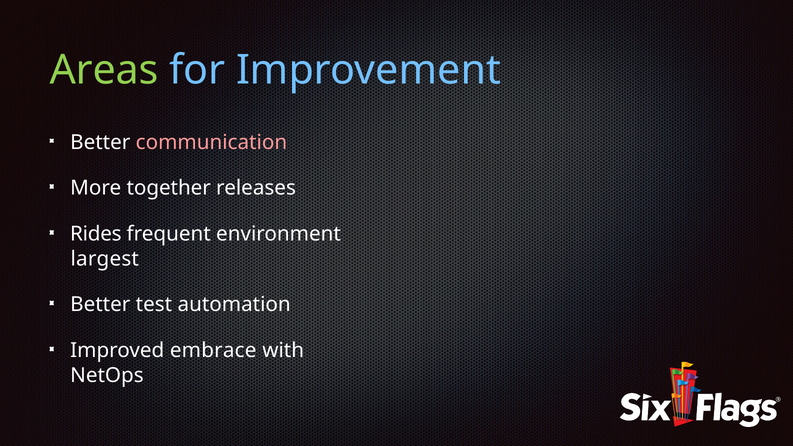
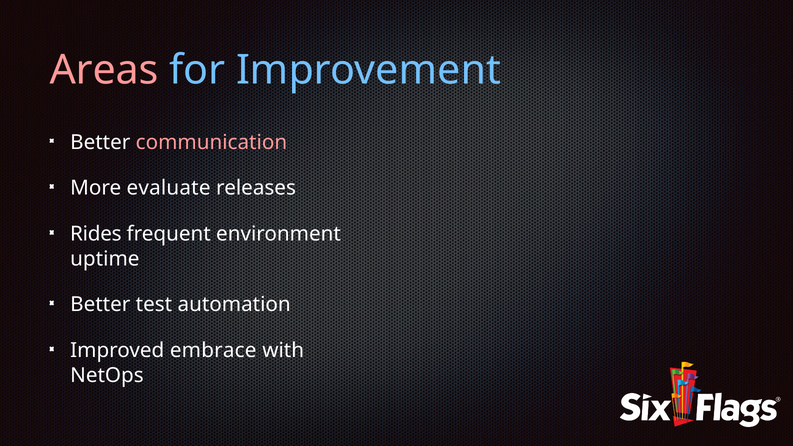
Areas colour: light green -> pink (104, 70)
together: together -> evaluate (169, 188)
largest: largest -> uptime (105, 259)
